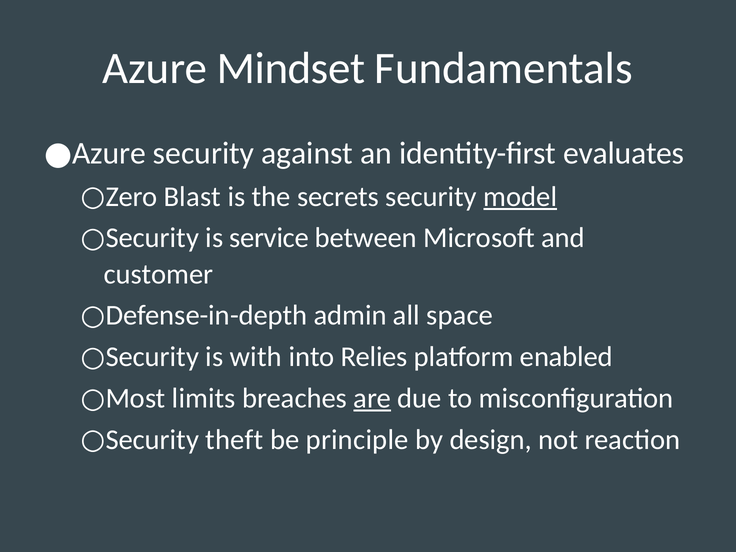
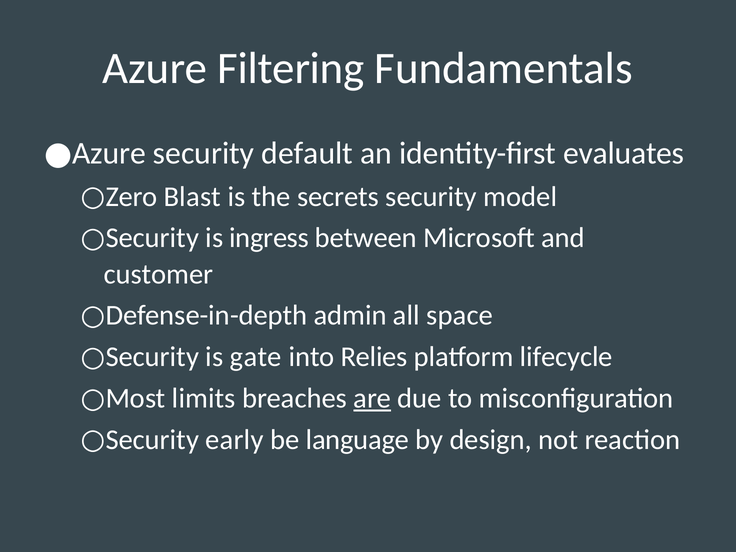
Mindset: Mindset -> Filtering (291, 69)
against: against -> default (307, 154)
model underline: present -> none (520, 197)
service: service -> ingress (269, 238)
with: with -> gate (256, 357)
enabled: enabled -> lifecycle (566, 357)
theft: theft -> early (234, 440)
principle: principle -> language (357, 440)
